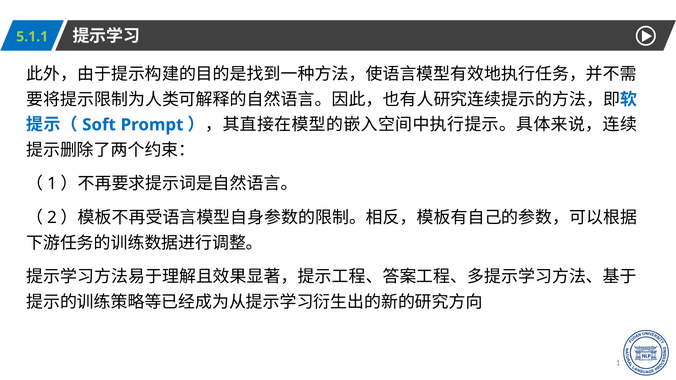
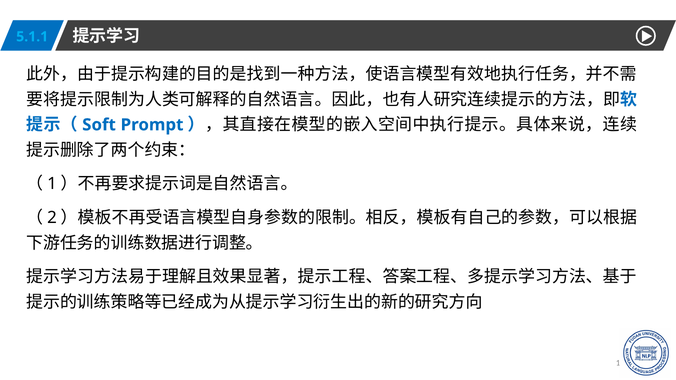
5.1.1 colour: light green -> light blue (32, 37)
